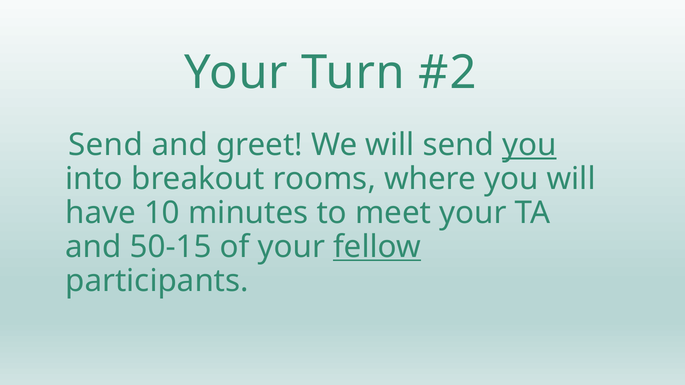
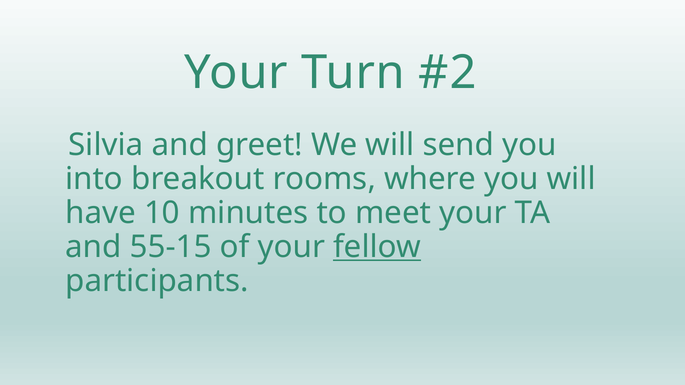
Send: Send -> Silvia (106, 145)
you underline: present -> none (529, 145)
50-15: 50-15 -> 55-15 (171, 247)
